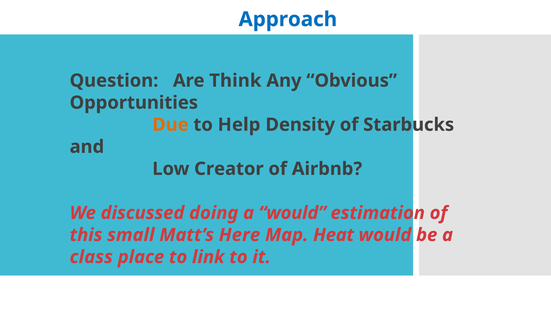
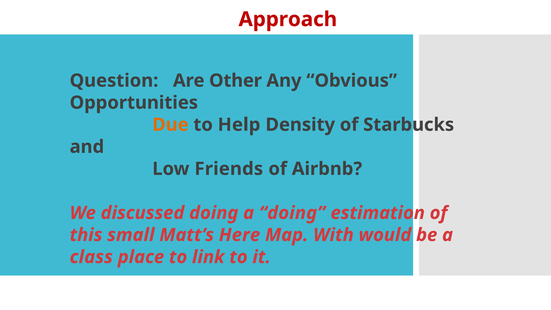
Approach colour: blue -> red (288, 19)
Think: Think -> Other (235, 81)
Creator: Creator -> Friends (229, 169)
a would: would -> doing (292, 213)
Heat: Heat -> With (333, 235)
